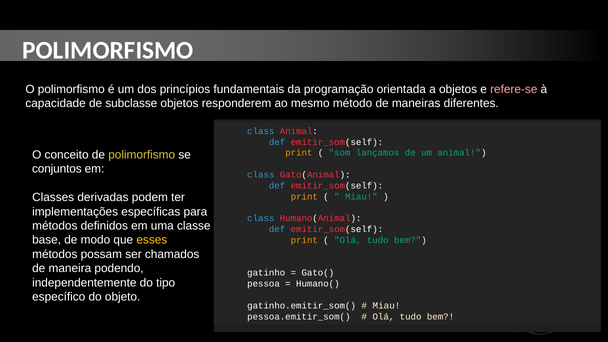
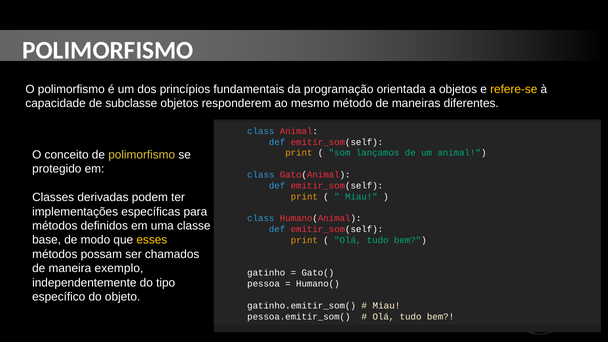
refere-se colour: pink -> yellow (514, 89)
conjuntos: conjuntos -> protegido (57, 169)
podendo: podendo -> exemplo (119, 268)
